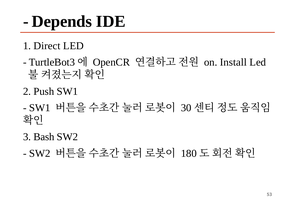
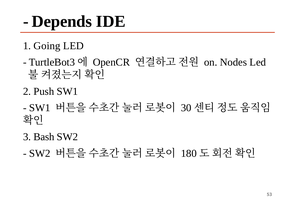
Direct: Direct -> Going (47, 46)
Install: Install -> Nodes (233, 62)
